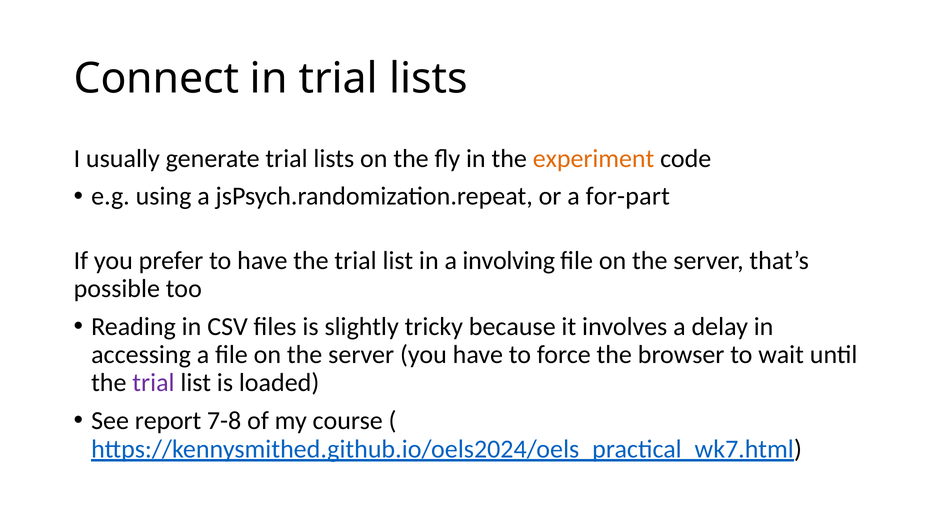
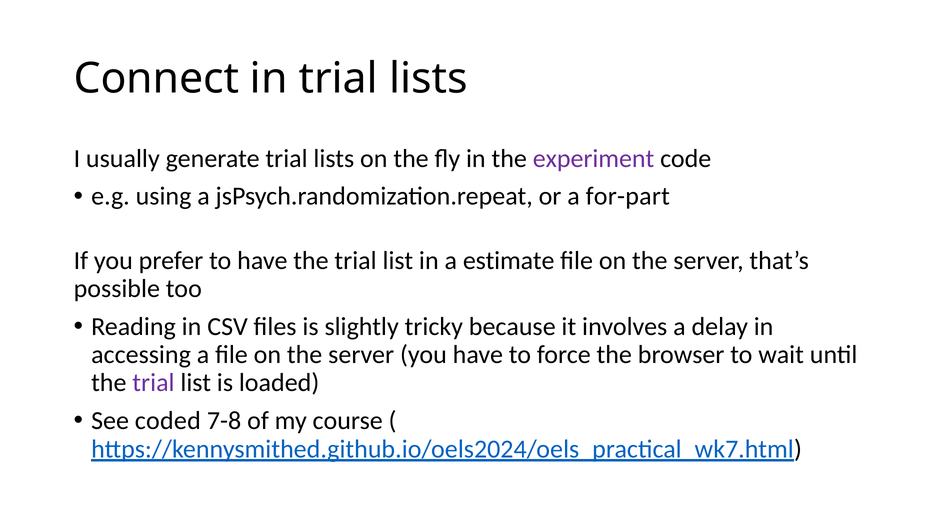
experiment colour: orange -> purple (594, 159)
involving: involving -> estimate (509, 261)
report: report -> coded (168, 421)
